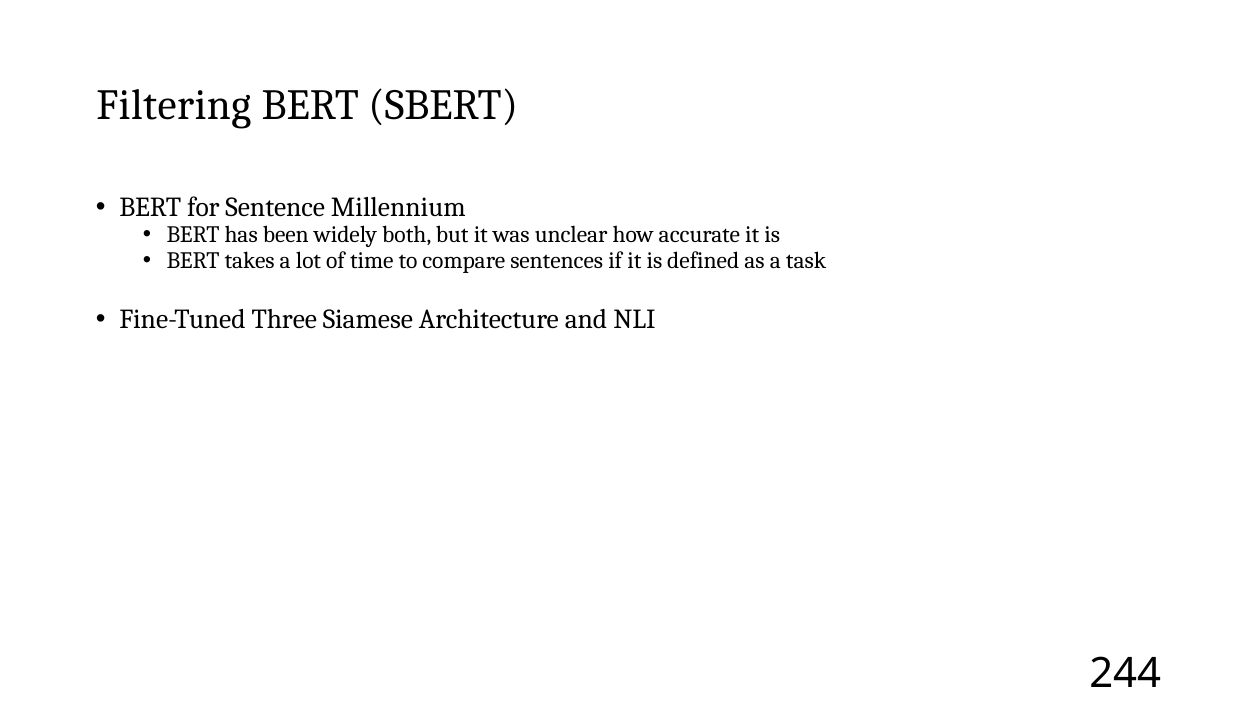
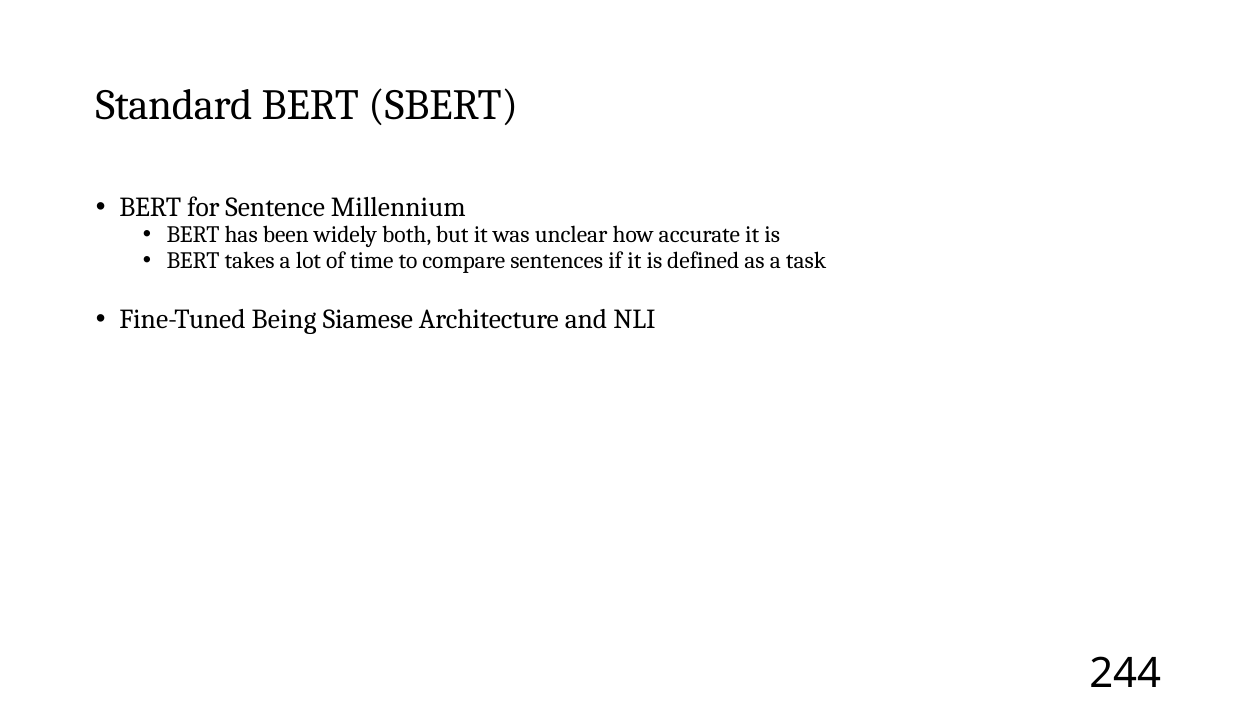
Filtering: Filtering -> Standard (174, 106)
Three: Three -> Being (284, 319)
